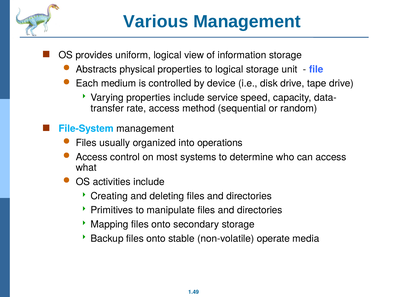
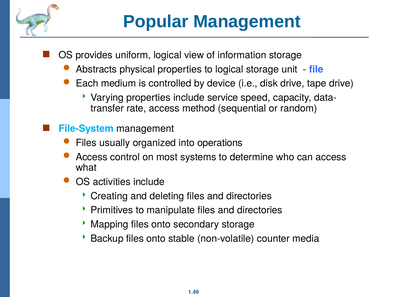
Various: Various -> Popular (156, 21)
operate: operate -> counter (273, 238)
